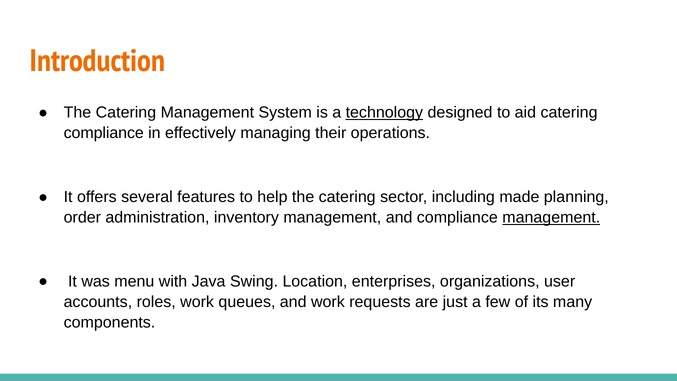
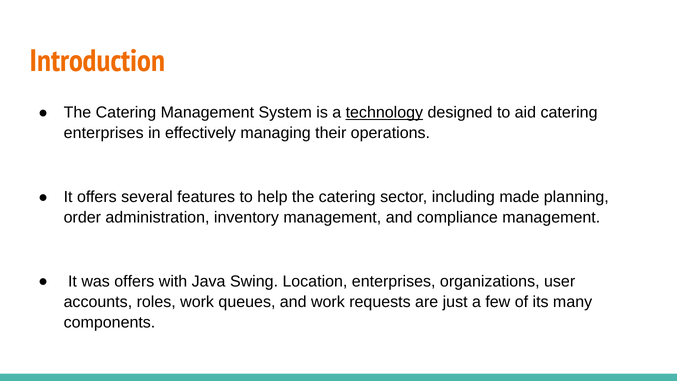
compliance: compliance -> enterprises (104, 133)
management underline: present -> none (551, 217)
was menu: menu -> offers (134, 281)
